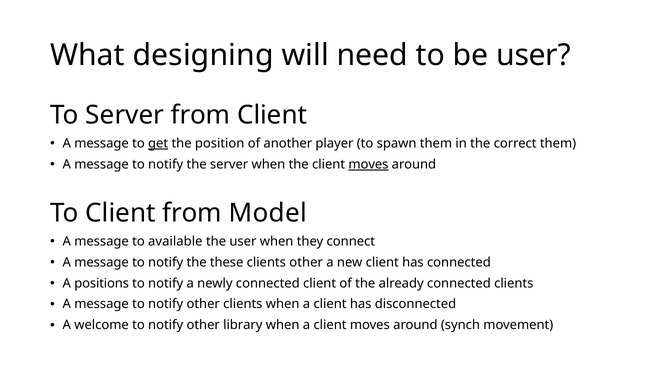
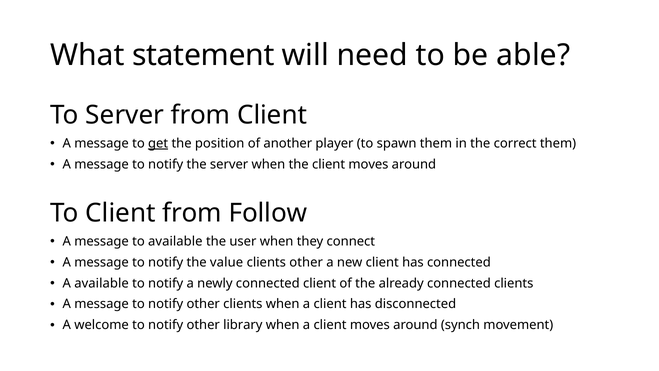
designing: designing -> statement (203, 55)
be user: user -> able (533, 55)
moves underline: present -> none (368, 164)
Model: Model -> Follow (268, 213)
these: these -> value (227, 262)
A positions: positions -> available (102, 283)
